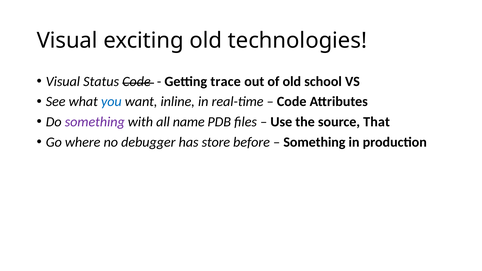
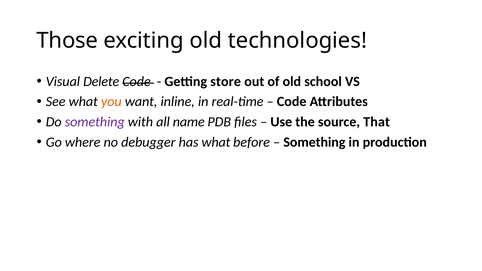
Visual: Visual -> Those (67, 40)
Status: Status -> Delete (101, 81)
trace: trace -> store (226, 81)
you colour: blue -> orange (111, 102)
has store: store -> what (216, 142)
